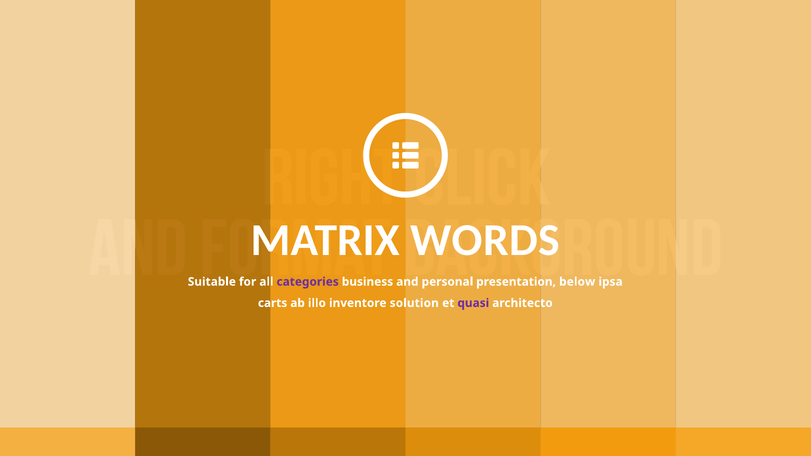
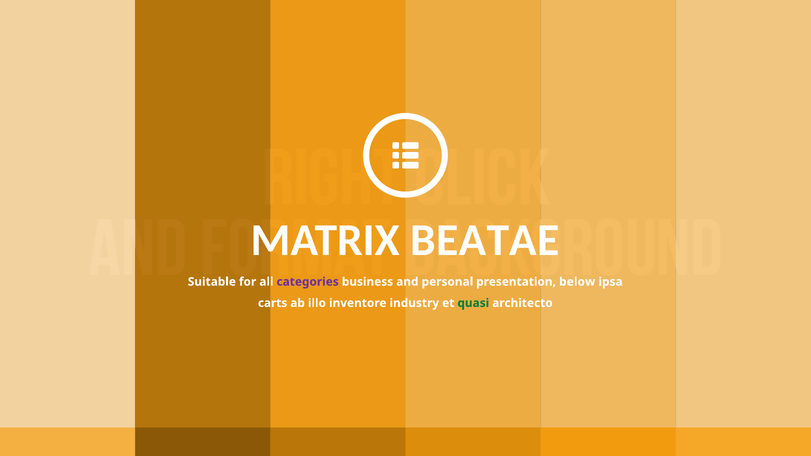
WORDS: WORDS -> BEATAE (485, 240)
solution: solution -> industry (414, 303)
quasi colour: purple -> green (473, 303)
